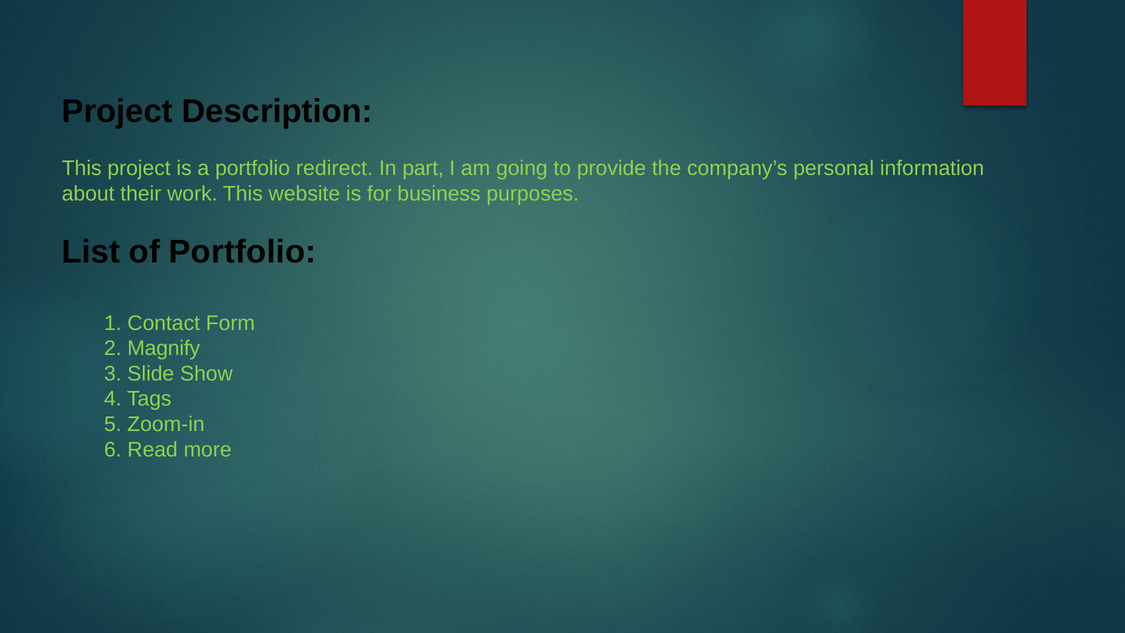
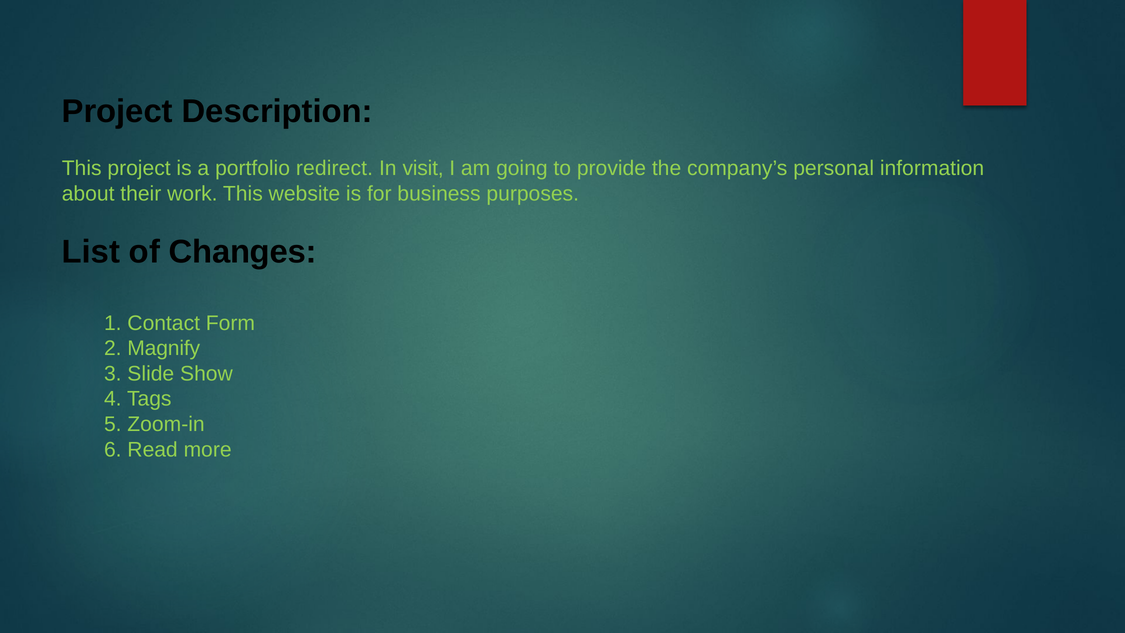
part: part -> visit (423, 168)
of Portfolio: Portfolio -> Changes (243, 252)
